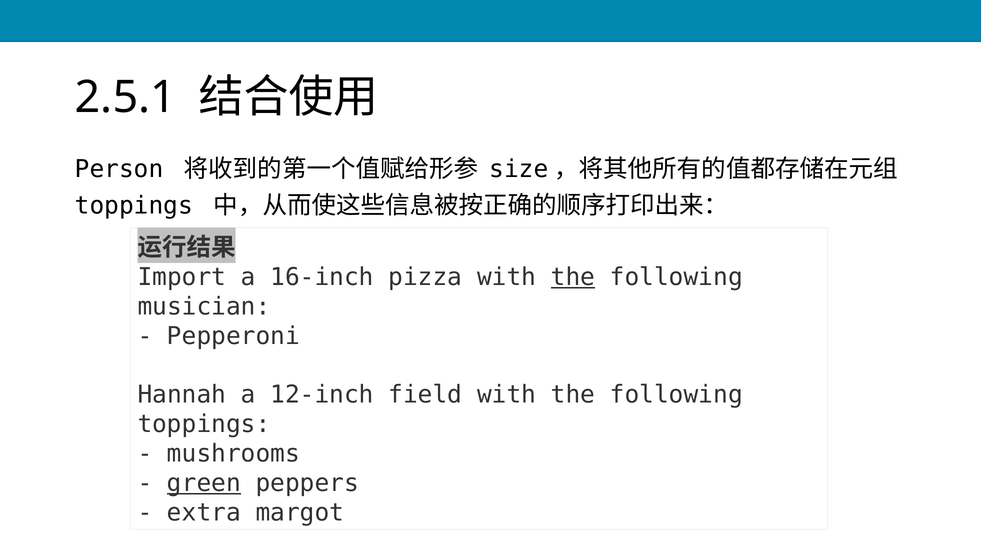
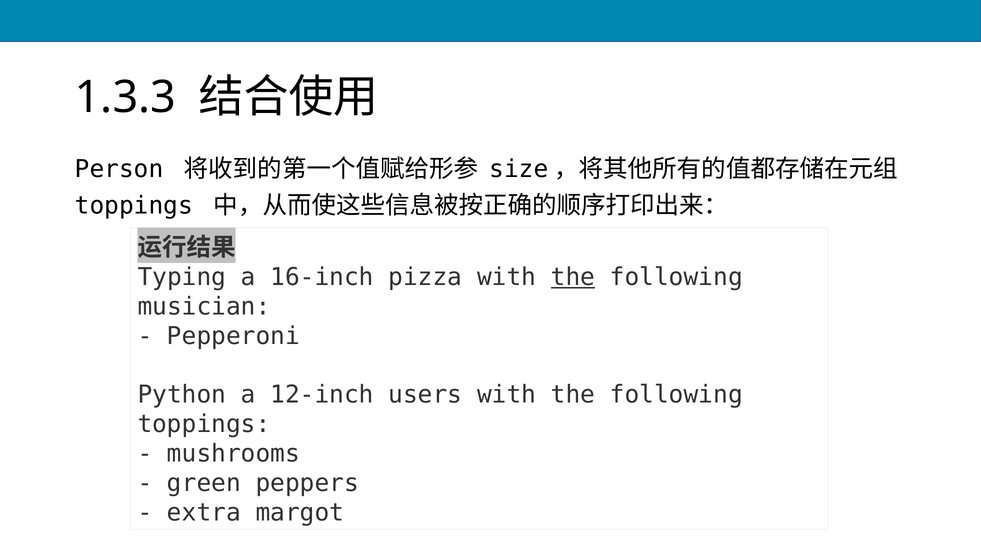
2.5.1: 2.5.1 -> 1.3.3 (125, 97)
Import: Import -> Typing (182, 277)
Hannah: Hannah -> Python (182, 395)
field: field -> users (425, 395)
green underline: present -> none (204, 483)
